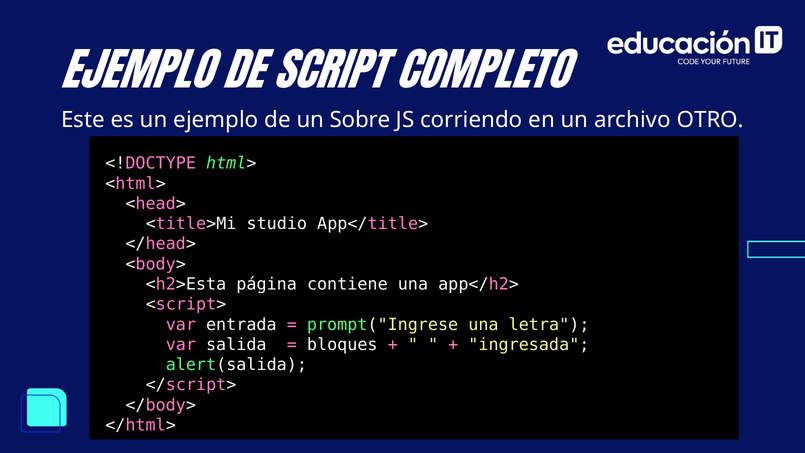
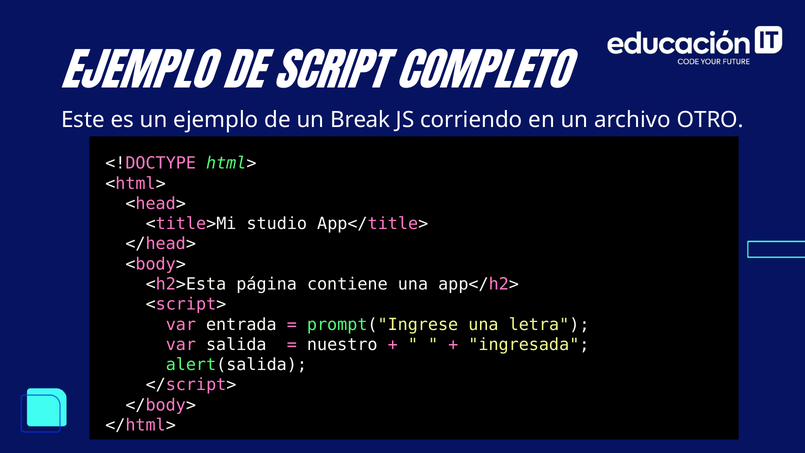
Sobre: Sobre -> Break (360, 120)
bloques: bloques -> nuestro (342, 344)
